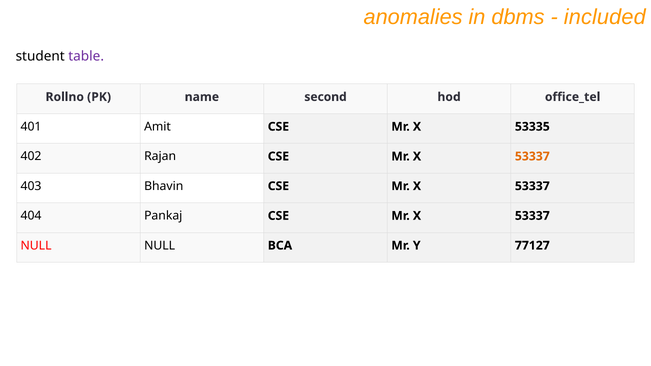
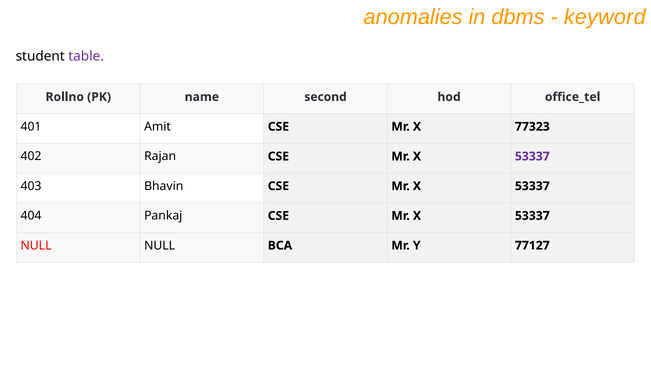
included: included -> keyword (605, 17)
53335: 53335 -> 77323 (532, 127)
53337 colour: orange -> purple (532, 156)
